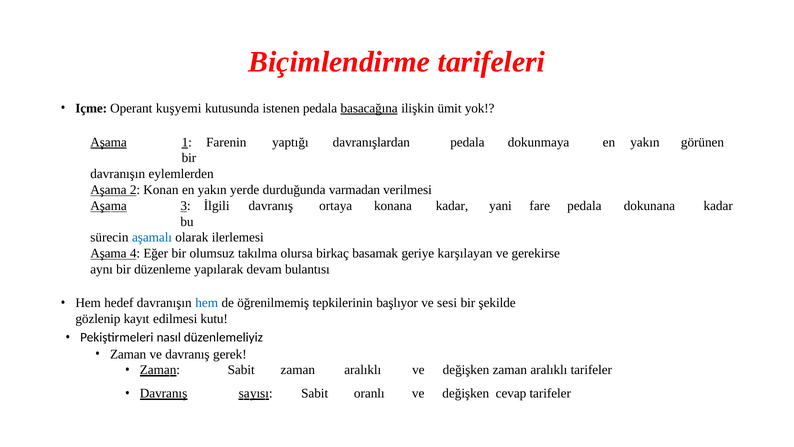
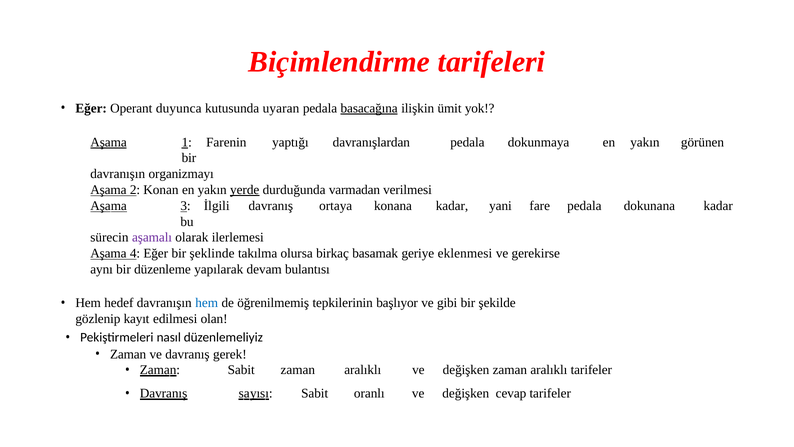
Içme: Içme -> Eğer (91, 108)
kuşyemi: kuşyemi -> duyunca (179, 108)
istenen: istenen -> uyaran (281, 108)
eylemlerden: eylemlerden -> organizmayı (181, 174)
yerde underline: none -> present (245, 190)
aşamalı colour: blue -> purple (152, 237)
olumsuz: olumsuz -> şeklinde (212, 253)
karşılayan: karşılayan -> eklenmesi (465, 253)
sesi: sesi -> gibi (447, 303)
kutu: kutu -> olan (214, 319)
